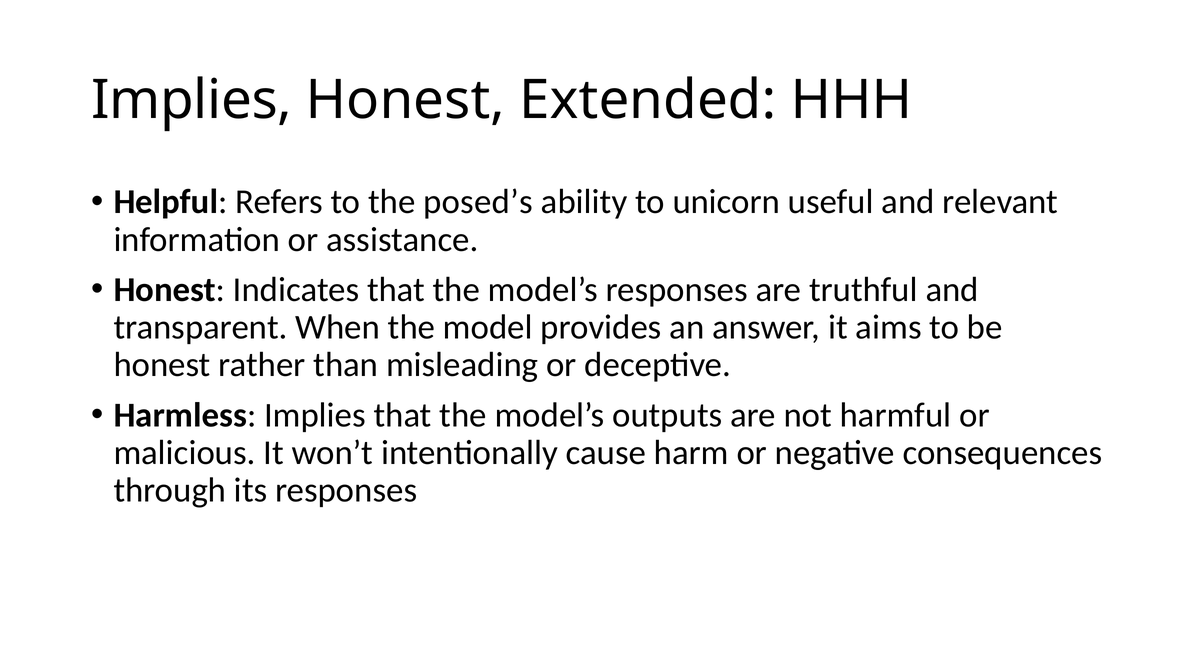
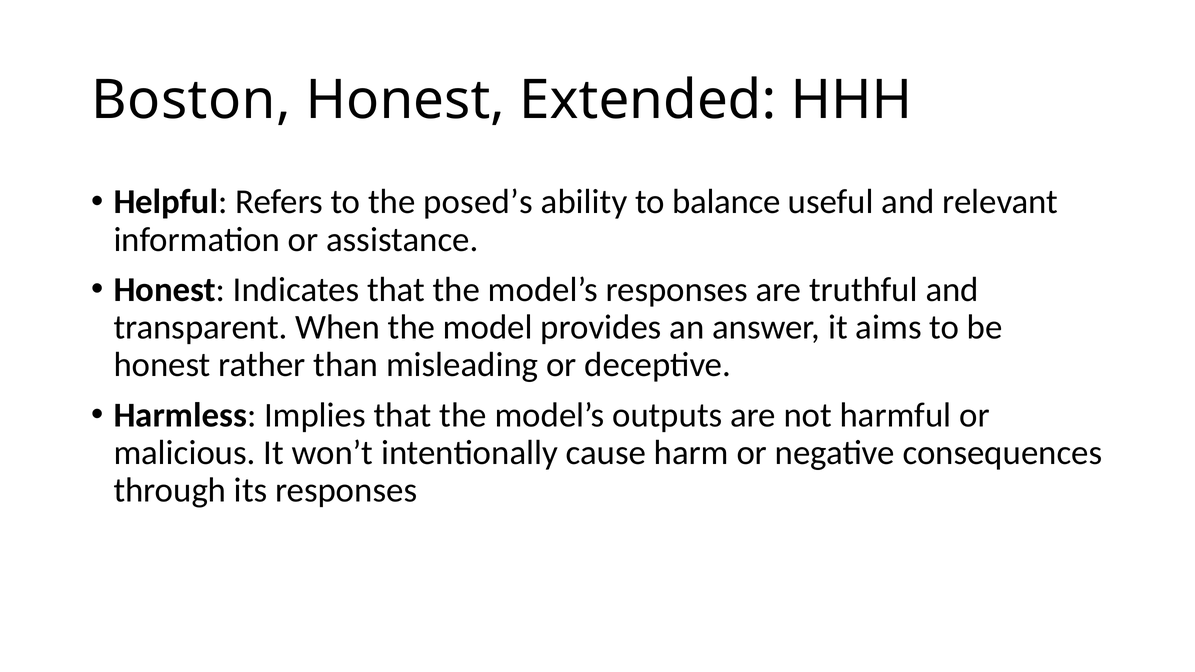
Implies: Implies -> Boston (191, 100)
unicorn: unicorn -> balance (726, 202)
